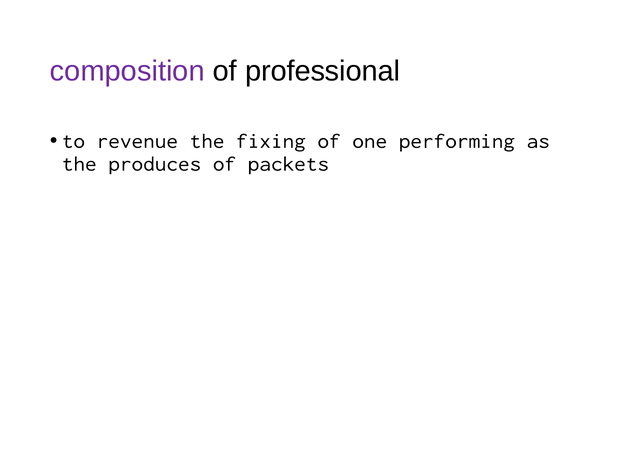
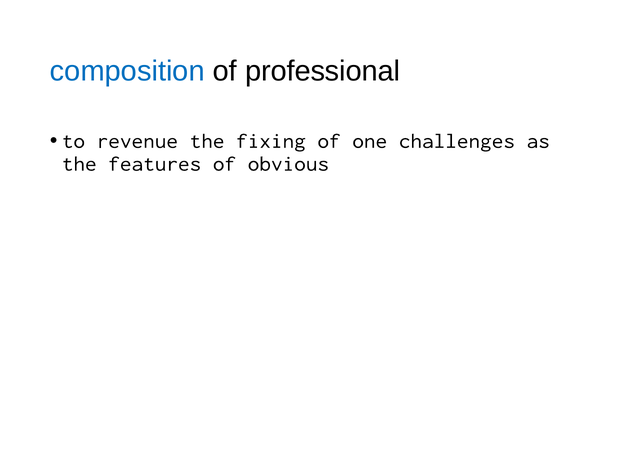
composition colour: purple -> blue (127, 71)
performing: performing -> challenges (457, 141)
produces: produces -> features (155, 164)
packets: packets -> obvious (288, 164)
